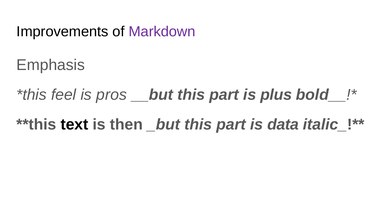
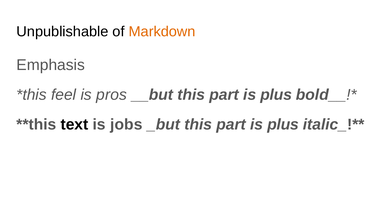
Improvements: Improvements -> Unpublishable (62, 32)
Markdown colour: purple -> orange (162, 32)
then: then -> jobs (126, 125)
data: data -> plus (283, 125)
